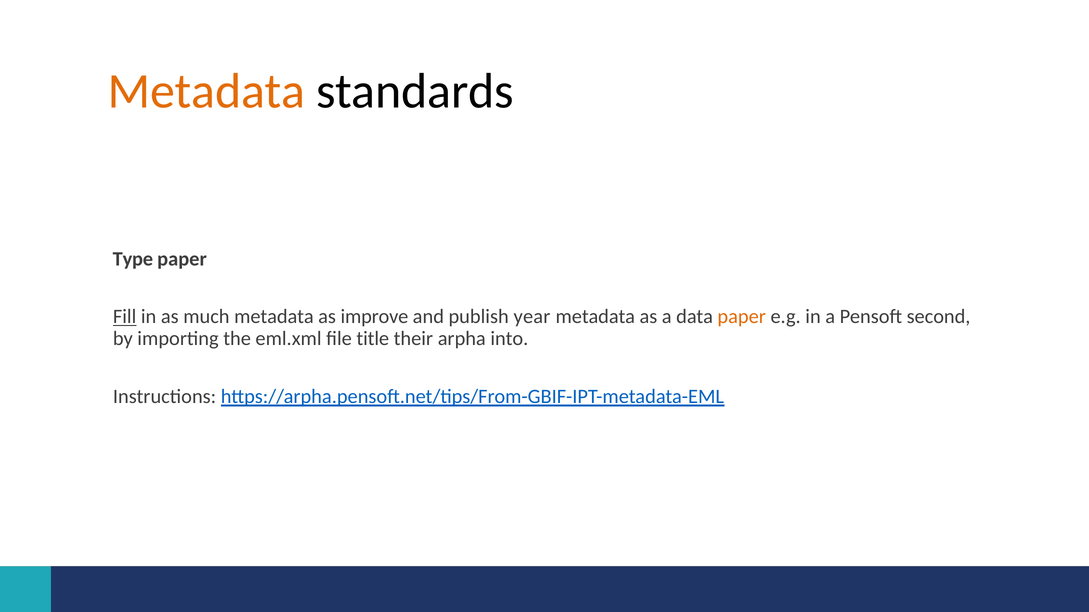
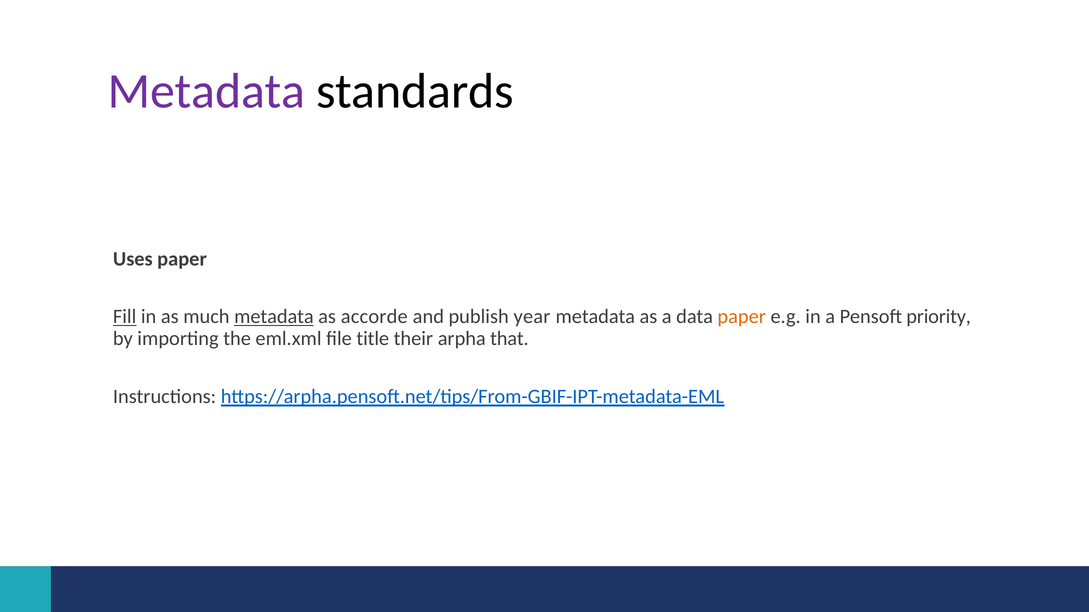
Metadata colour: orange -> purple (207, 92)
Type: Type -> Uses (133, 259)
metadata underline: none -> present (274, 317)
improve: improve -> accorde (374, 317)
second: second -> priority (939, 317)
into: into -> that (509, 339)
